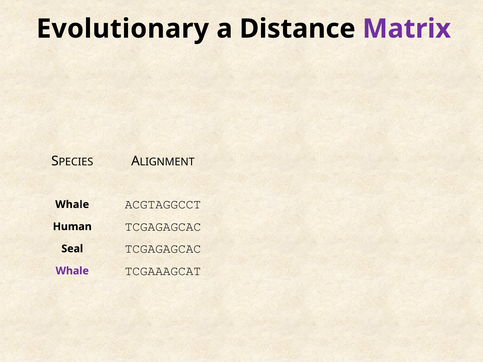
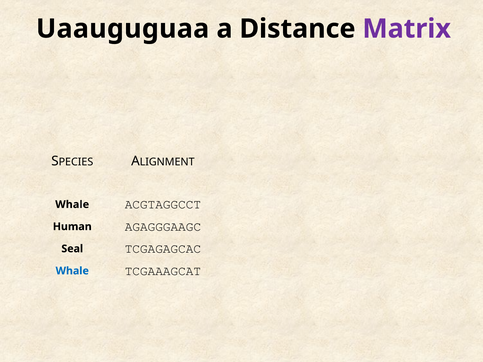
Evolutionary: Evolutionary -> Uaauguguaa (123, 29)
Human TCGAGAGCAC: TCGAGAGCAC -> AGAGGGAAGC (163, 227)
Whale colour: purple -> blue (72, 271)
